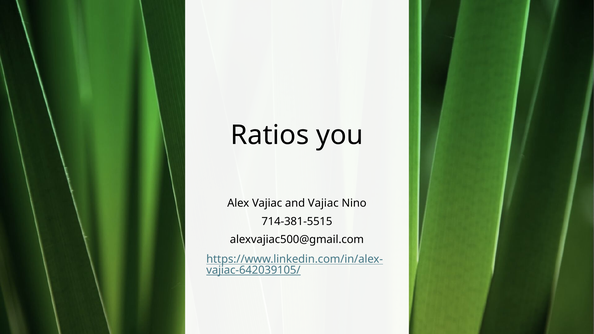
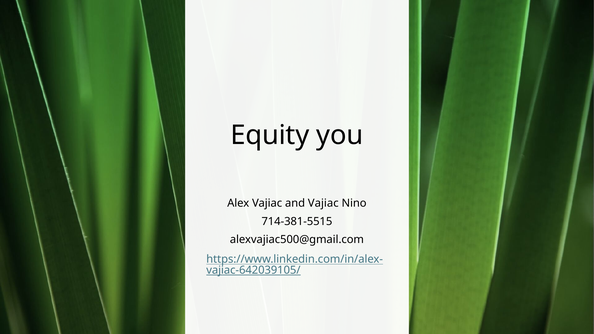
Ratios: Ratios -> Equity (270, 135)
